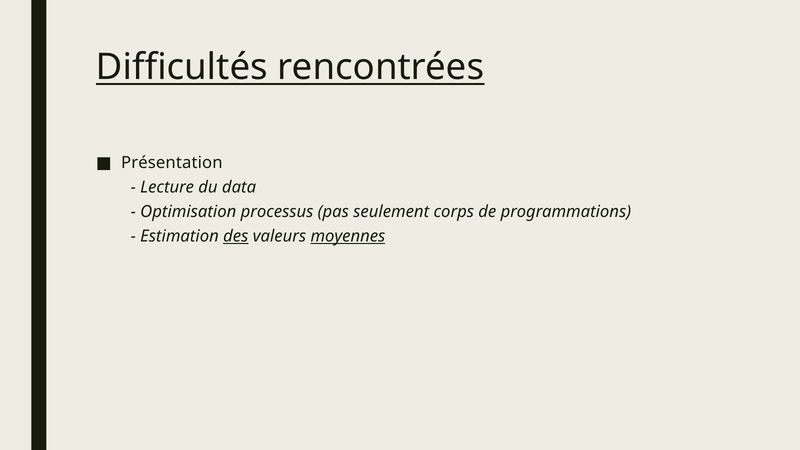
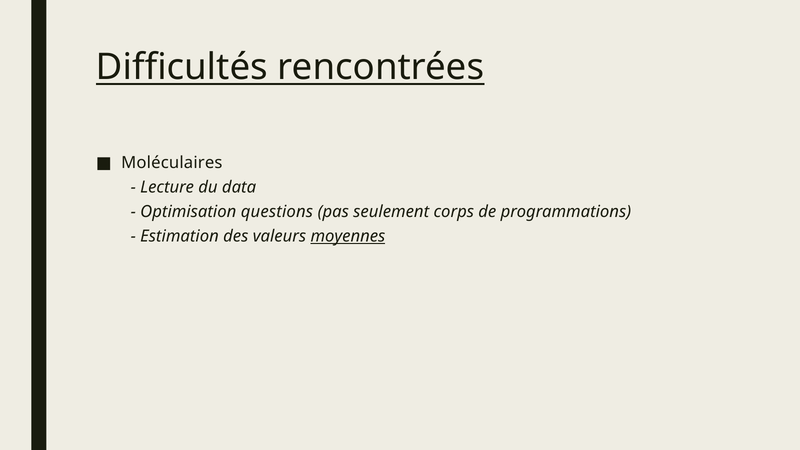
Présentation: Présentation -> Moléculaires (172, 162)
processus: processus -> questions (277, 212)
des underline: present -> none (236, 236)
